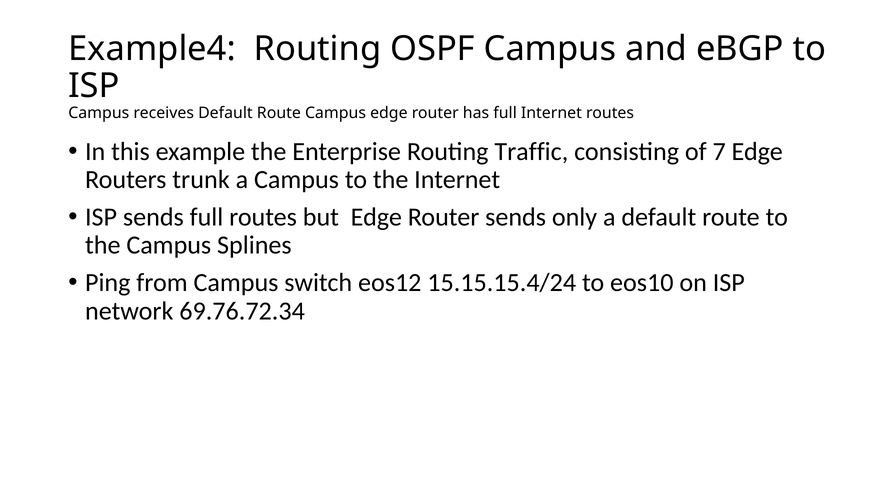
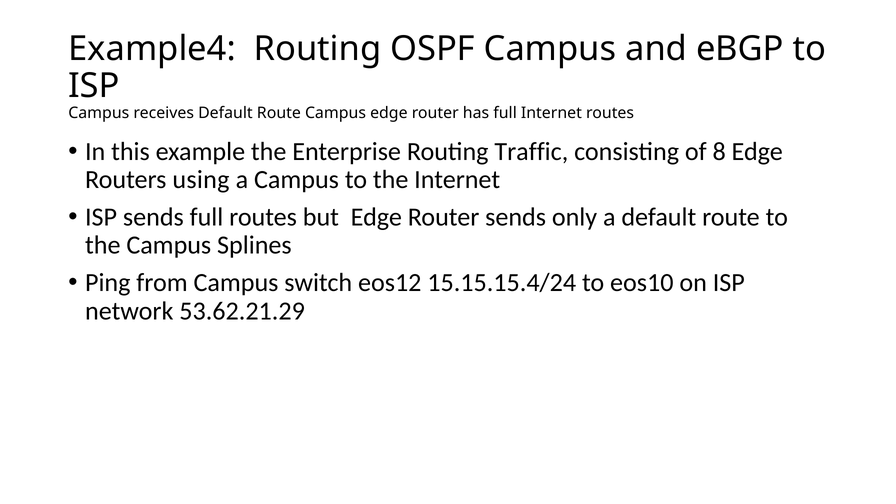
7: 7 -> 8 (719, 151)
trunk: trunk -> using (201, 180)
69.76.72.34: 69.76.72.34 -> 53.62.21.29 (242, 311)
